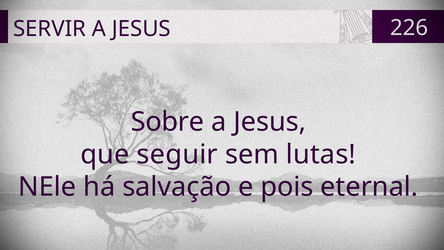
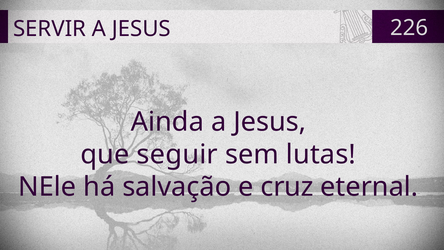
Sobre: Sobre -> Ainda (167, 122)
pois: pois -> cruz (287, 187)
